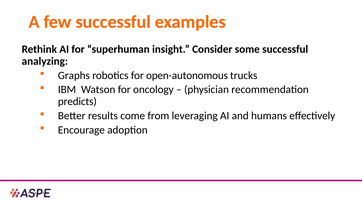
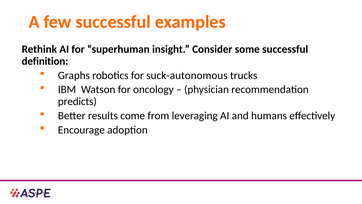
analyzing: analyzing -> definition (45, 61)
open-autonomous: open-autonomous -> suck-autonomous (187, 75)
